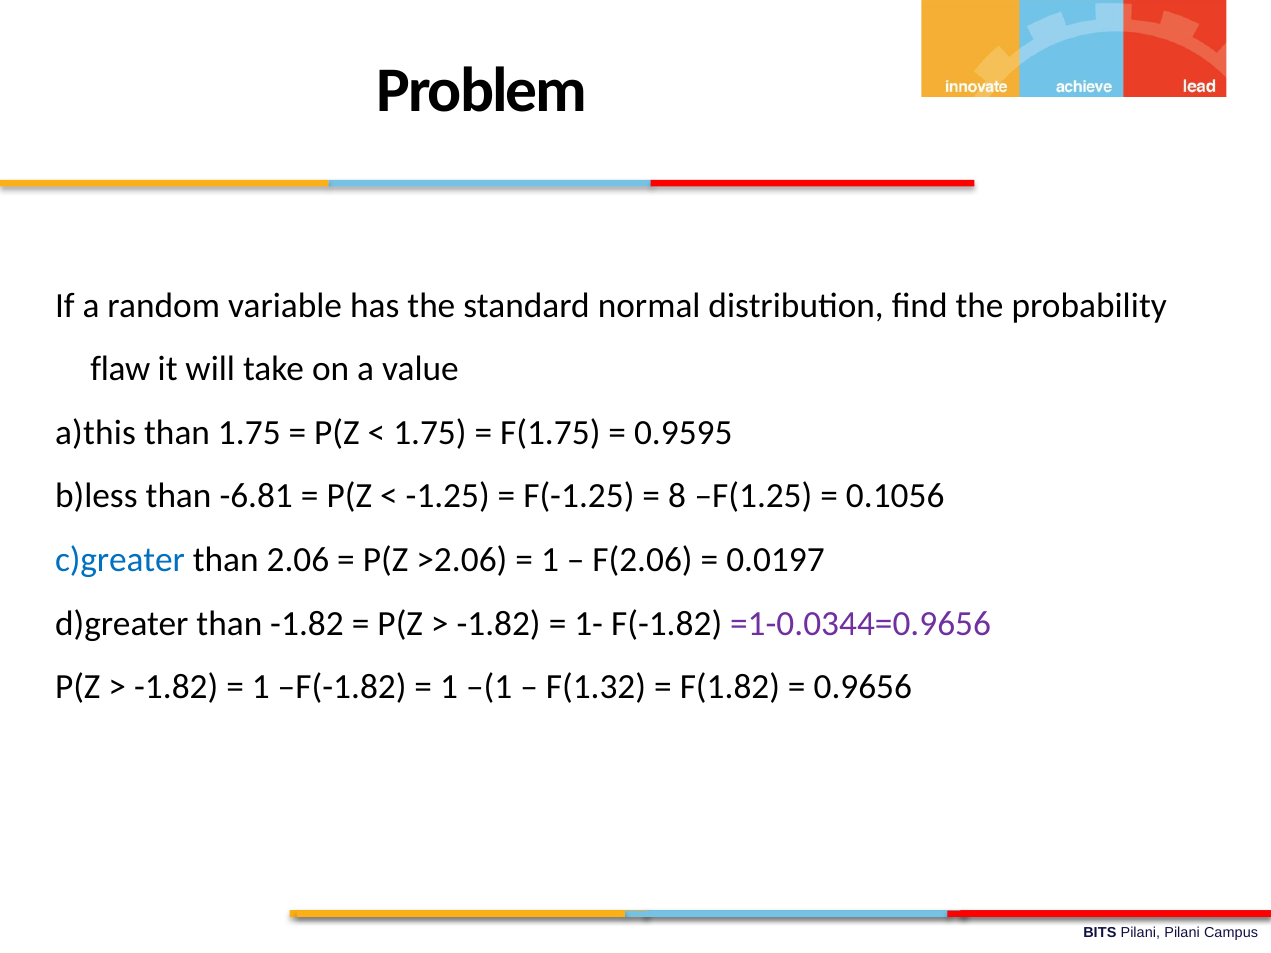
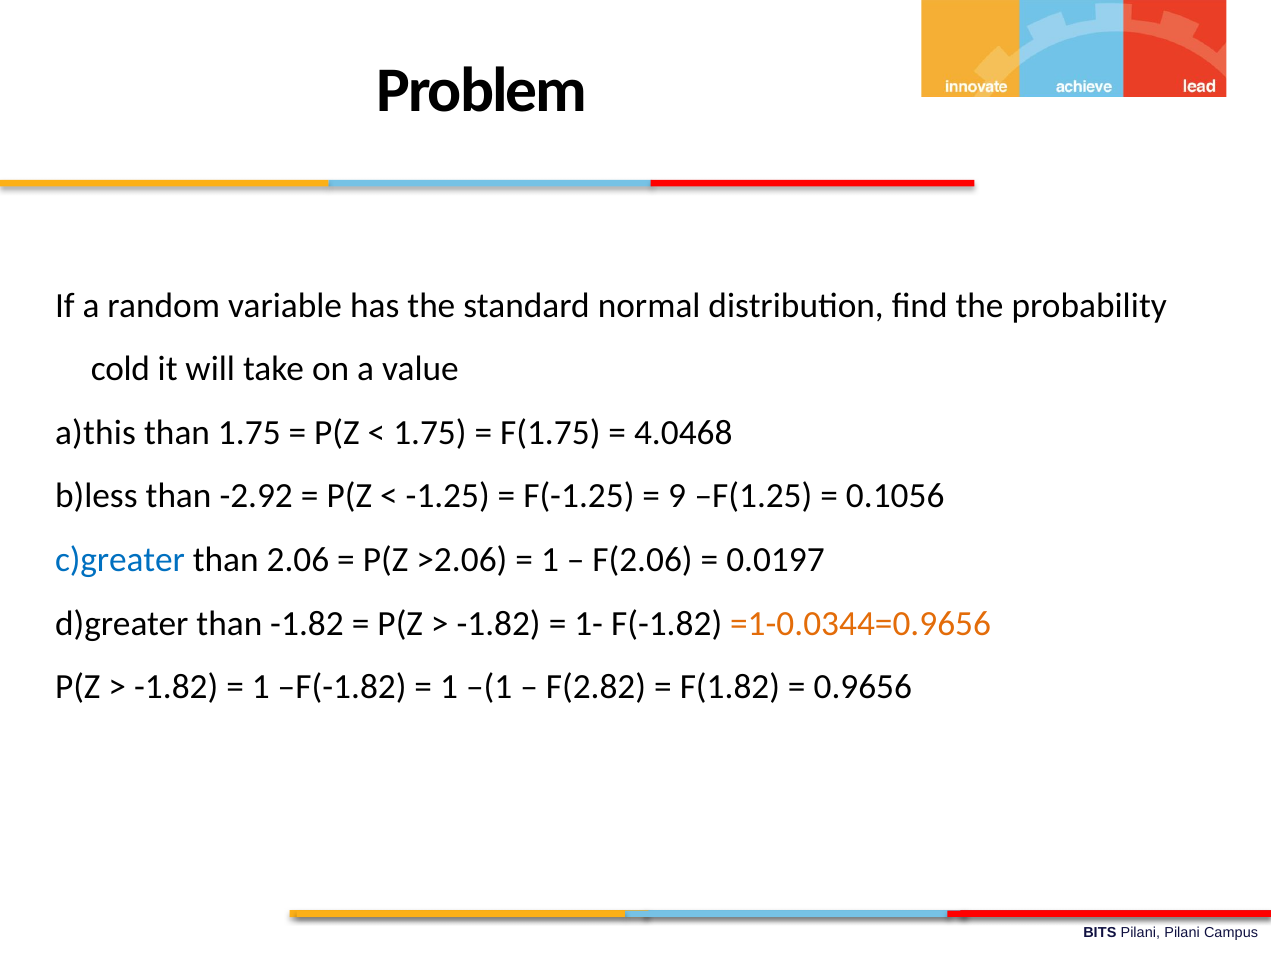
flaw: flaw -> cold (120, 369)
0.9595: 0.9595 -> 4.0468 (683, 433)
-6.81: -6.81 -> -2.92 (256, 496)
8: 8 -> 9 (677, 496)
=1-0.0344=0.9656 colour: purple -> orange (861, 624)
F(1.32: F(1.32 -> F(2.82 (596, 687)
